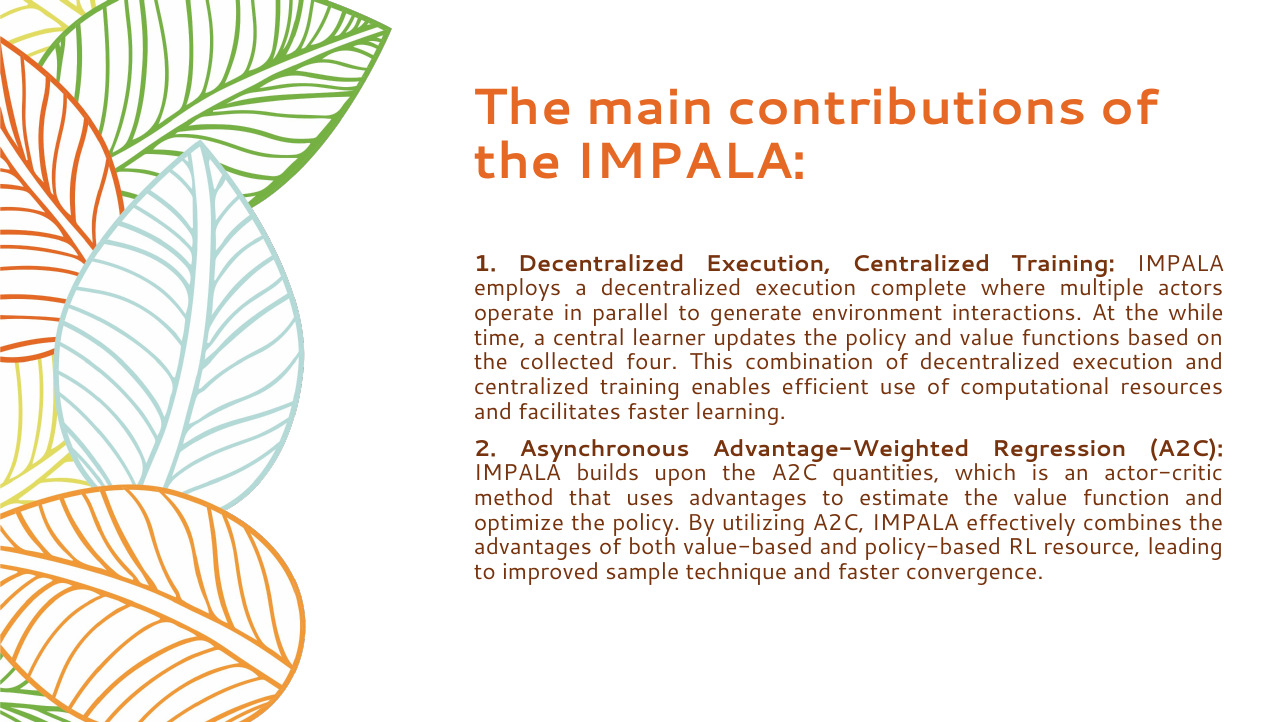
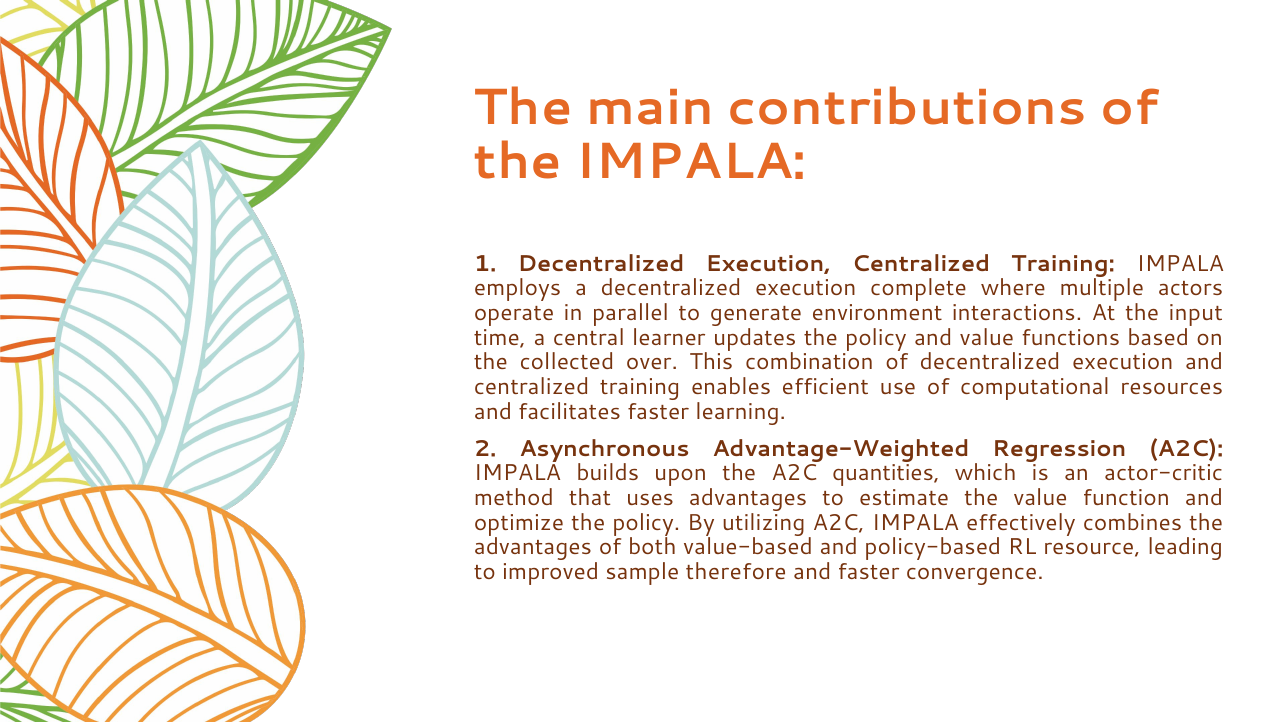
while: while -> input (1196, 313)
four: four -> over (652, 362)
technique: technique -> therefore (736, 572)
